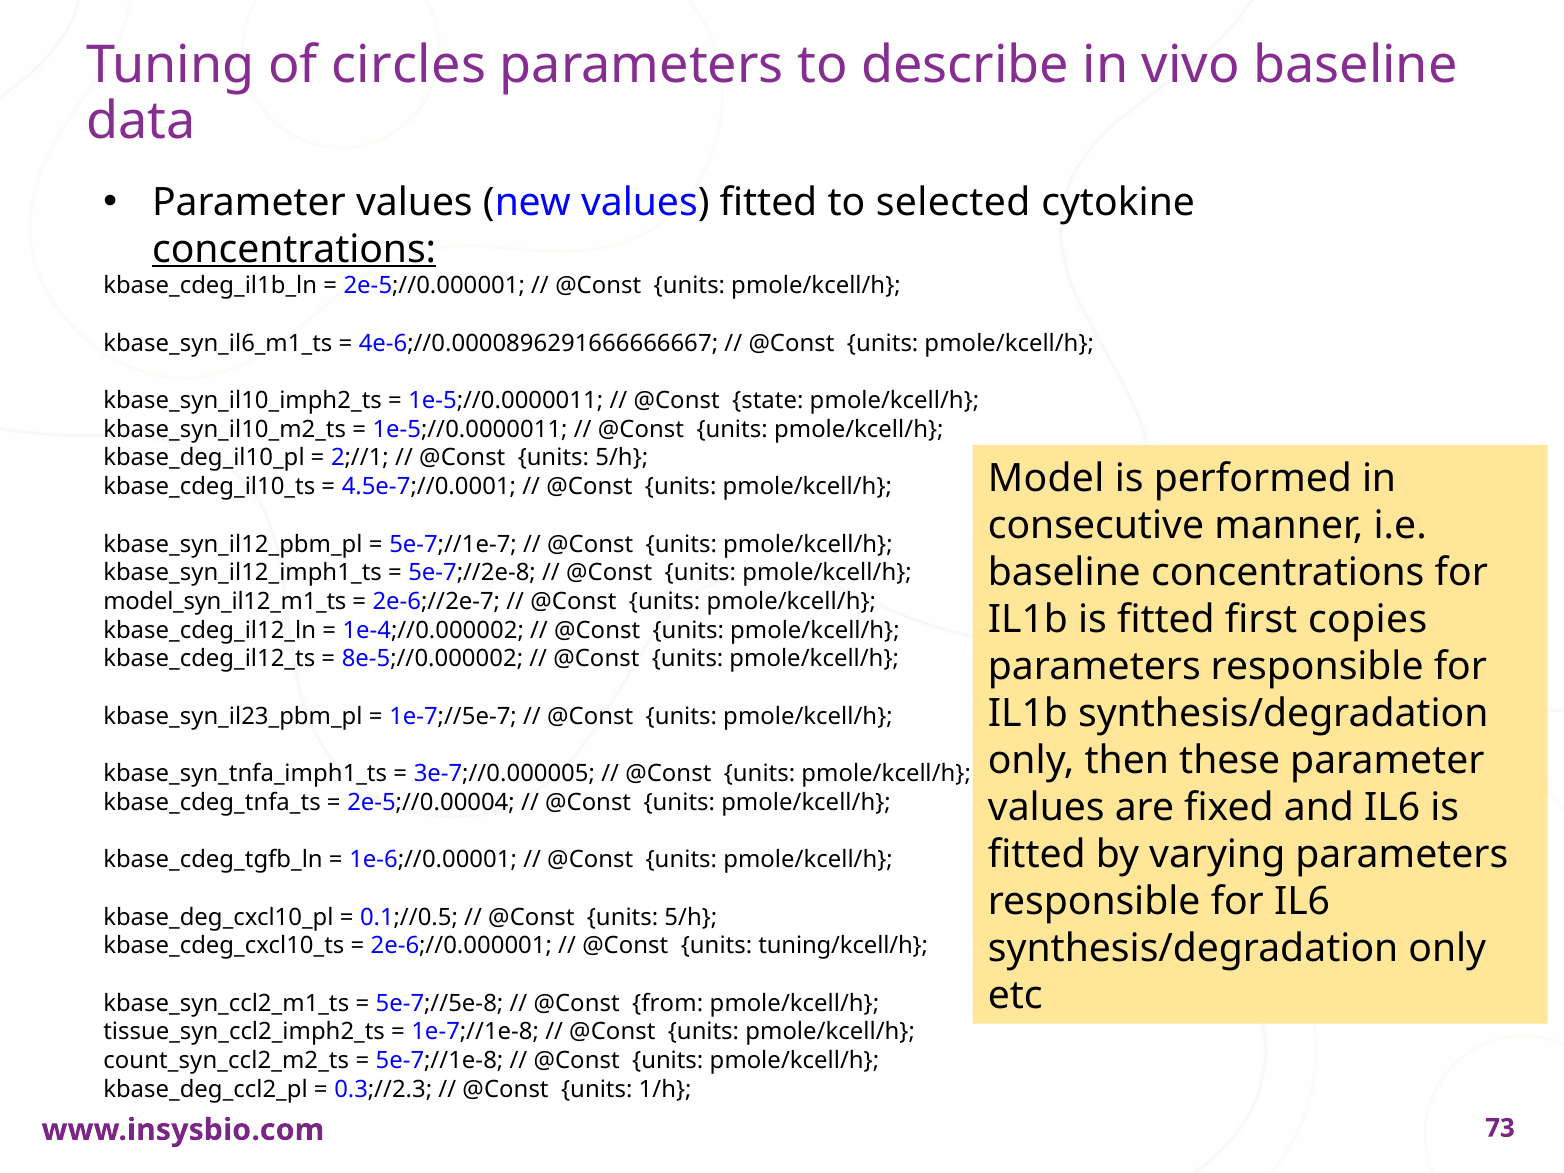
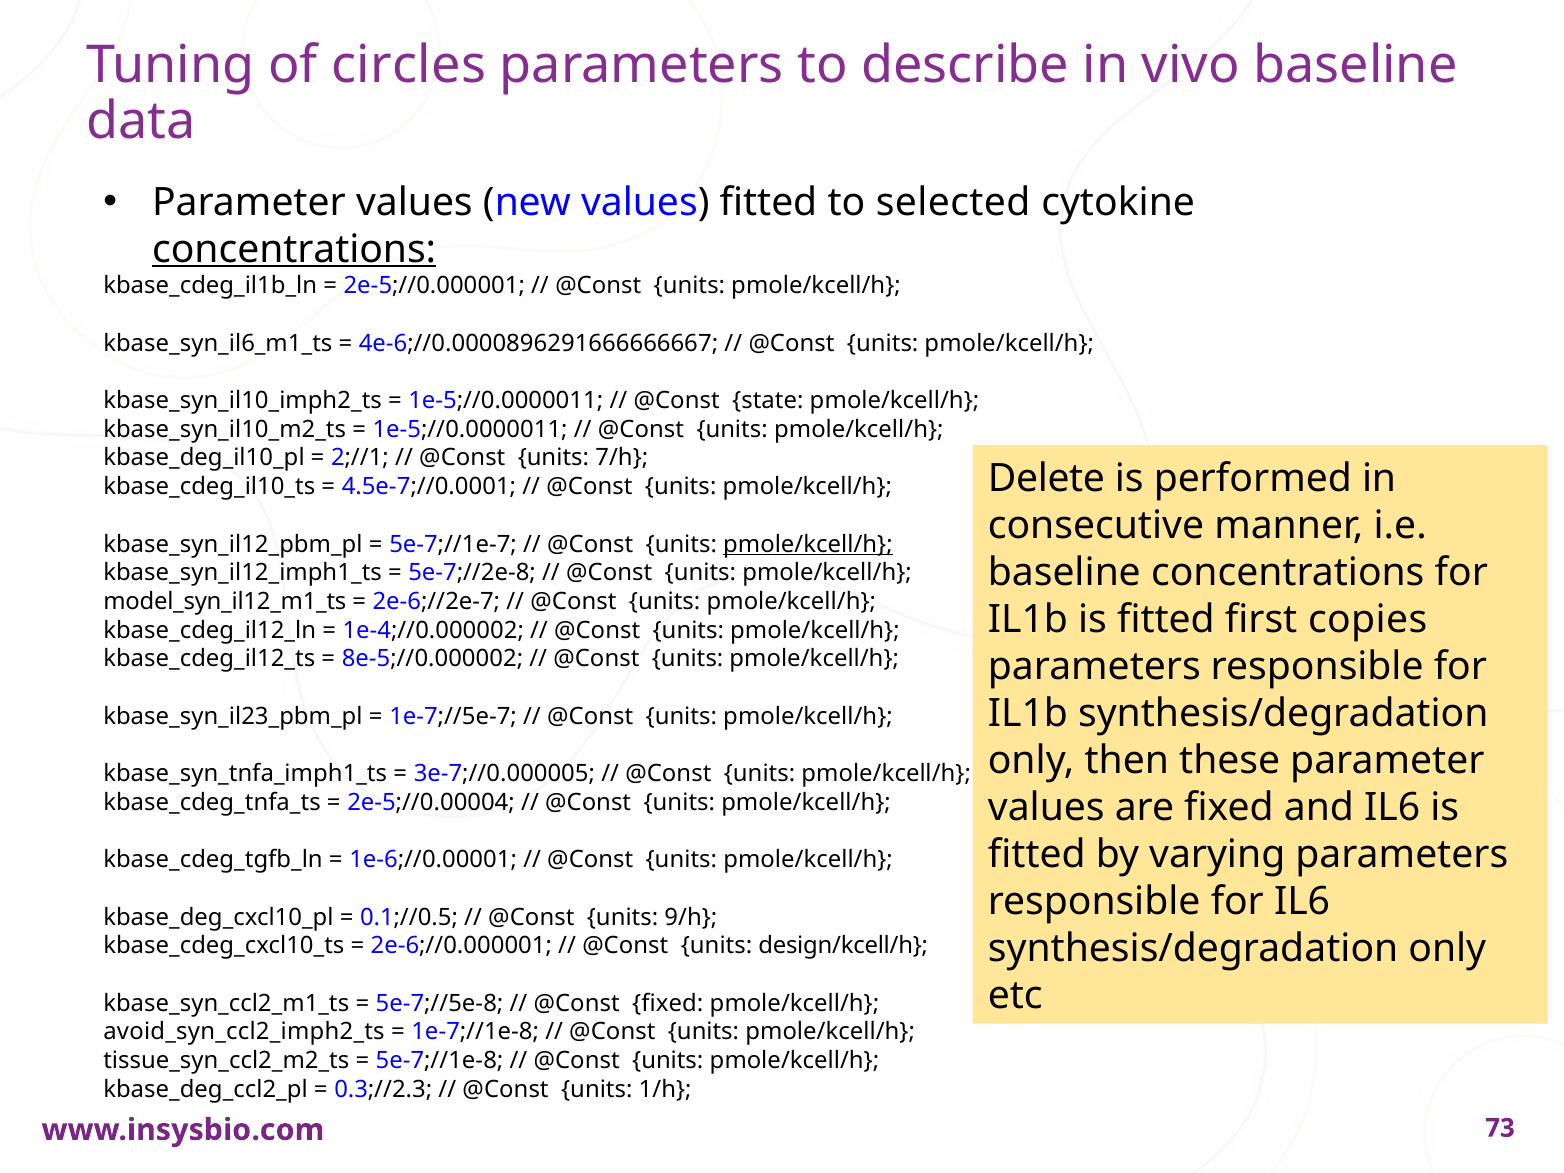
5/h: 5/h -> 7/h (622, 458)
Model: Model -> Delete (1047, 479)
pmole/kcell/h underline: none -> present (808, 544)
5/h: 5/h -> 9/h (691, 917)
tuning/kcell/h: tuning/kcell/h -> design/kcell/h (843, 946)
@Const from: from -> fixed (668, 1003)
tissue_syn_ccl2_imph2_ts: tissue_syn_ccl2_imph2_ts -> avoid_syn_ccl2_imph2_ts (244, 1032)
count_syn_ccl2_m2_ts: count_syn_ccl2_m2_ts -> tissue_syn_ccl2_m2_ts (226, 1061)
